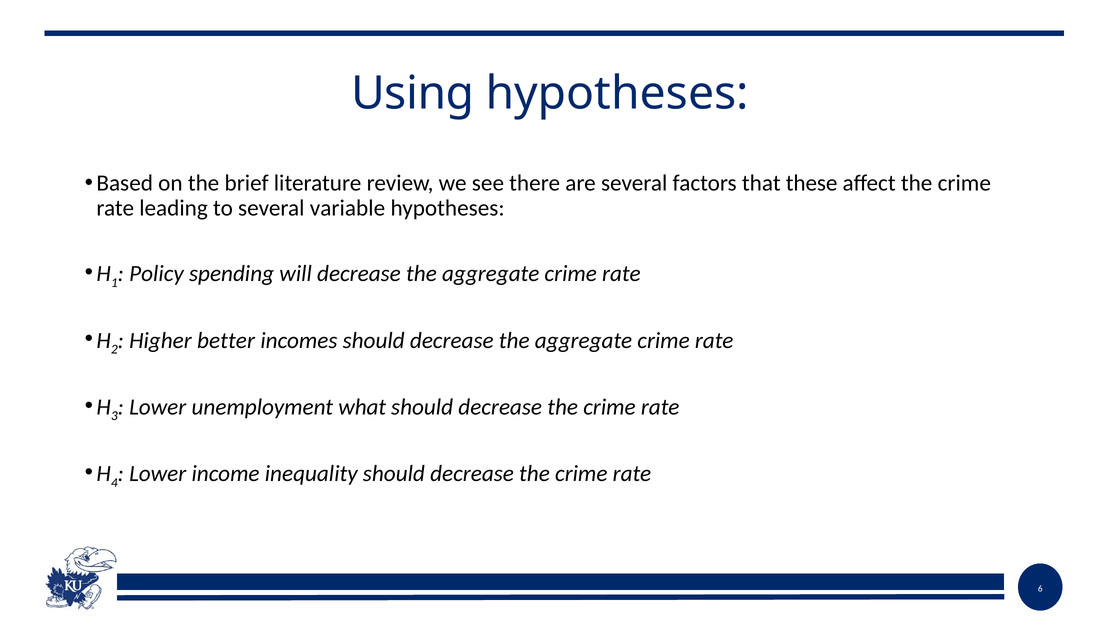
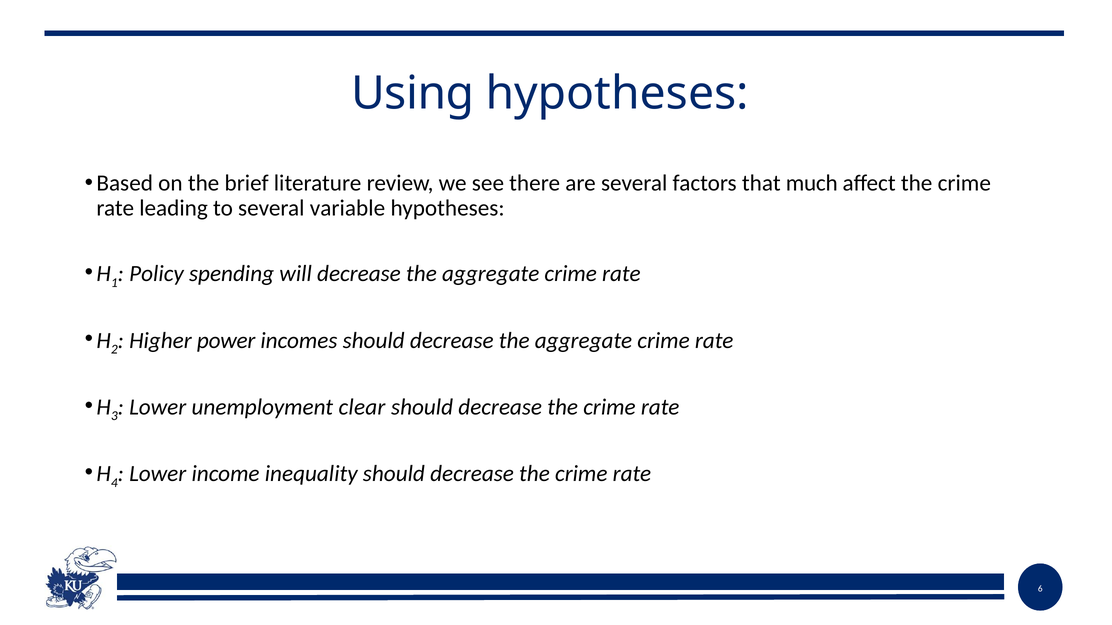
these: these -> much (812, 183)
better: better -> power (226, 341)
what: what -> clear (362, 407)
